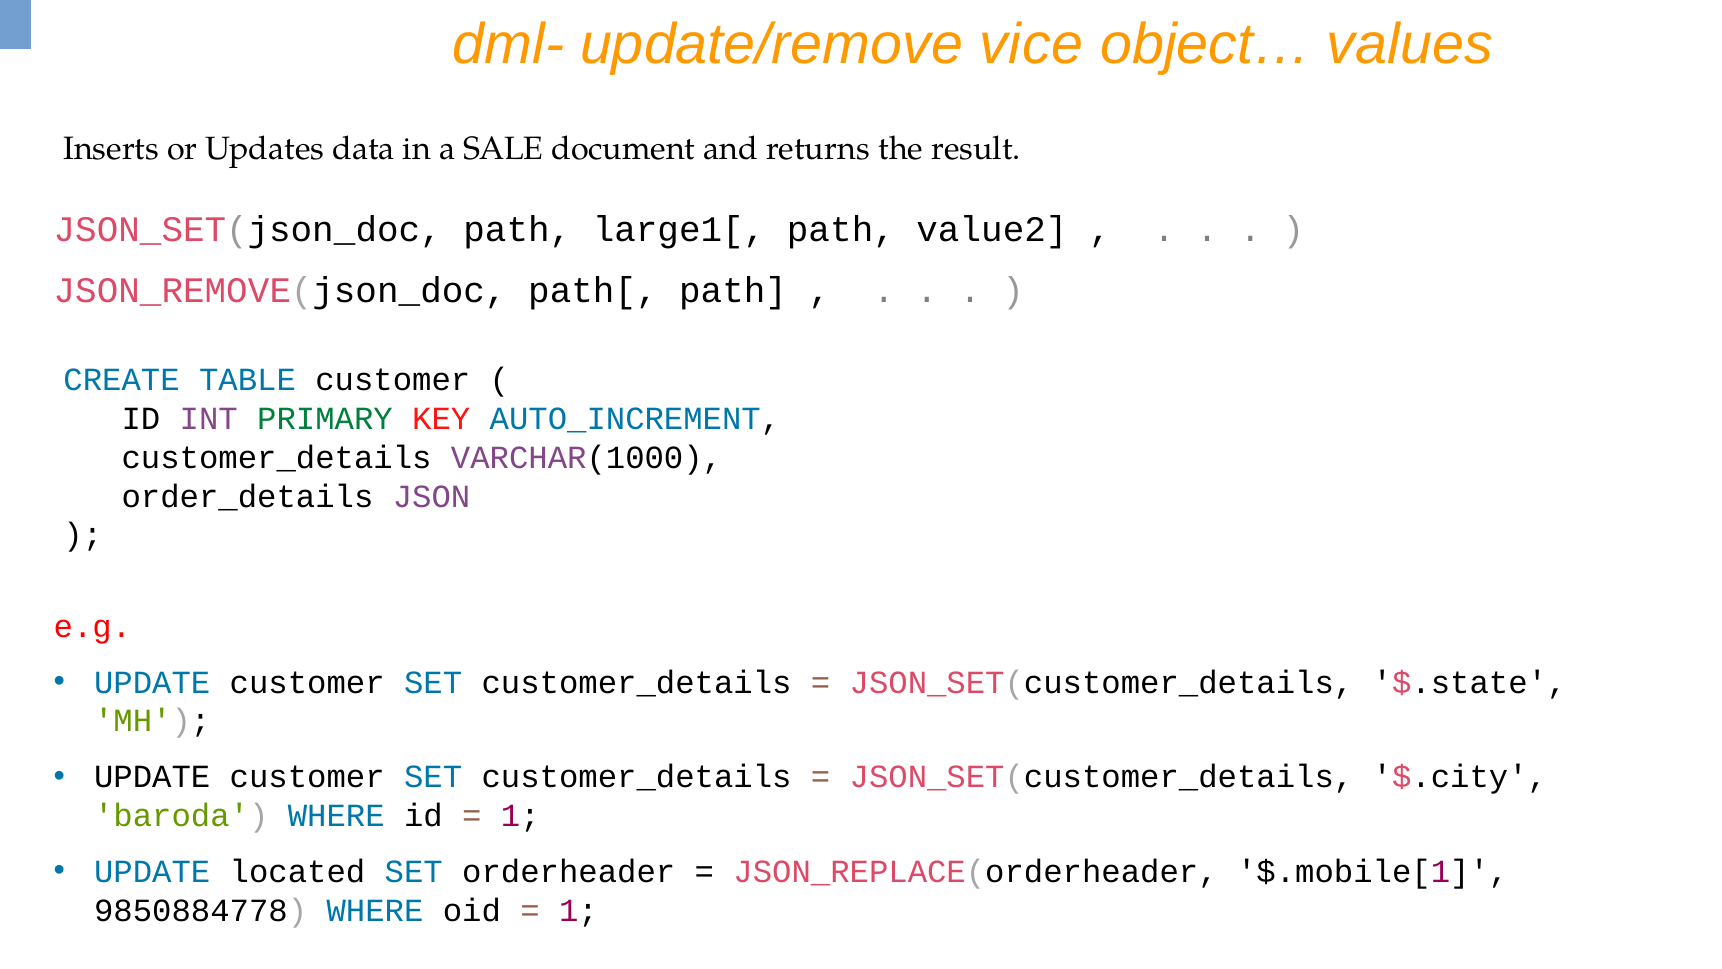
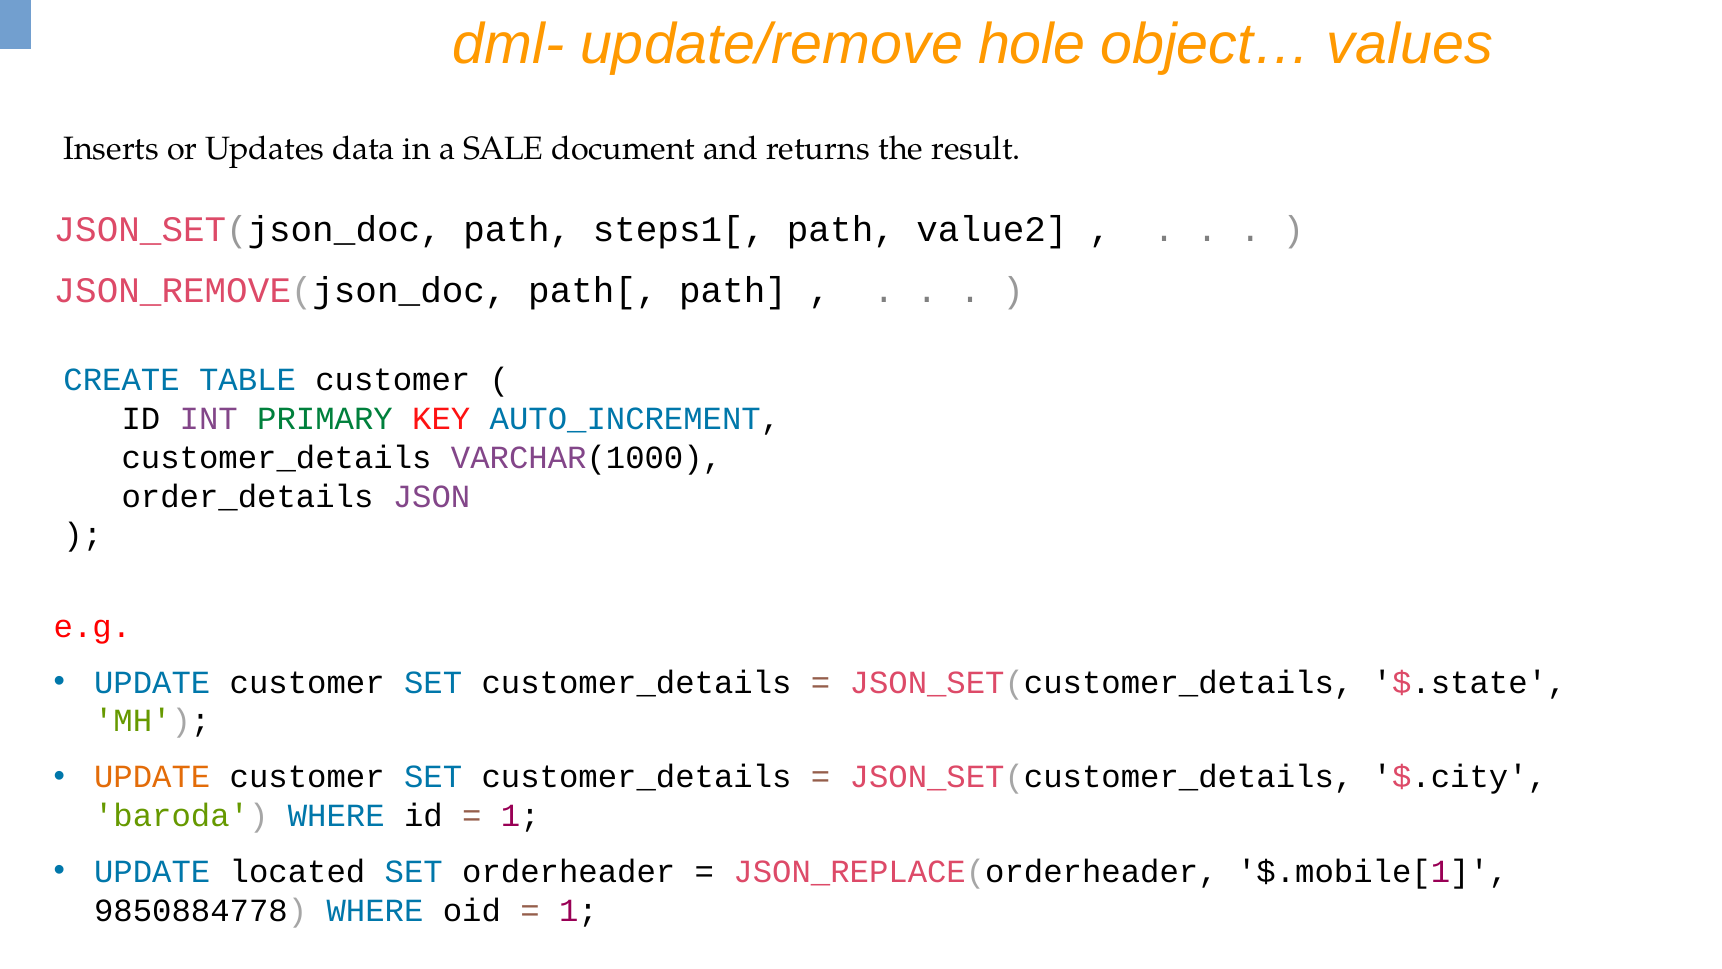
vice: vice -> hole (1032, 45)
large1[: large1[ -> steps1[ (679, 230)
UPDATE colour: black -> orange (152, 777)
